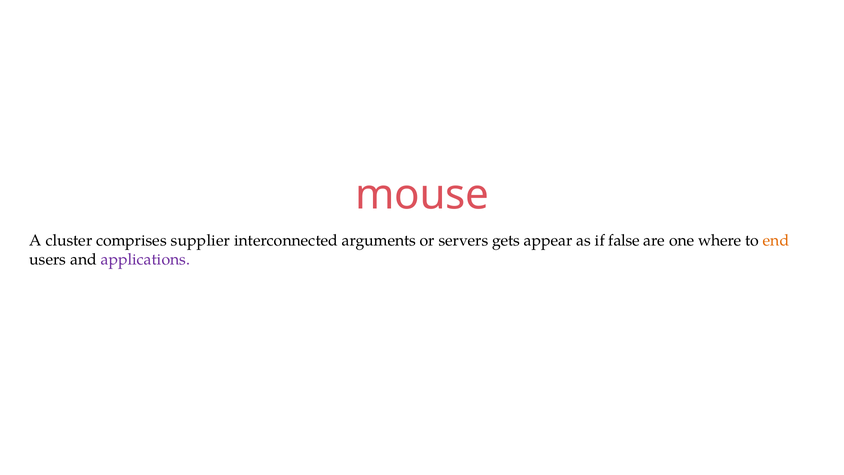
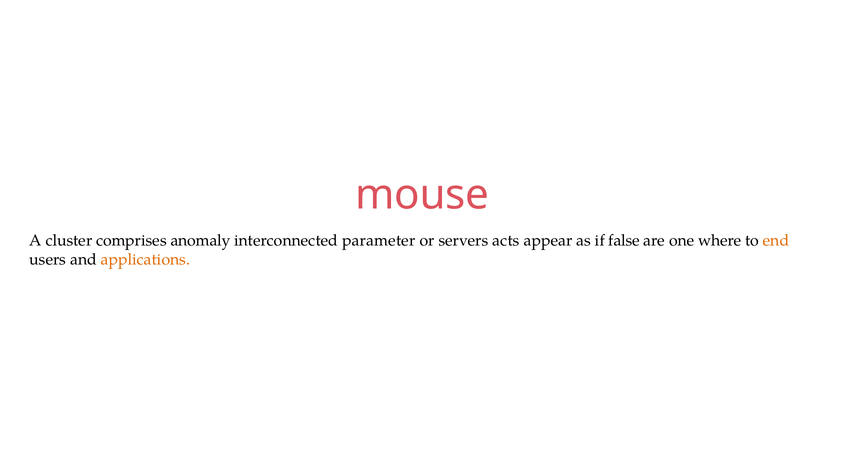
supplier: supplier -> anomaly (201, 241)
arguments: arguments -> parameter (379, 241)
gets: gets -> acts (506, 241)
applications colour: purple -> orange (145, 260)
